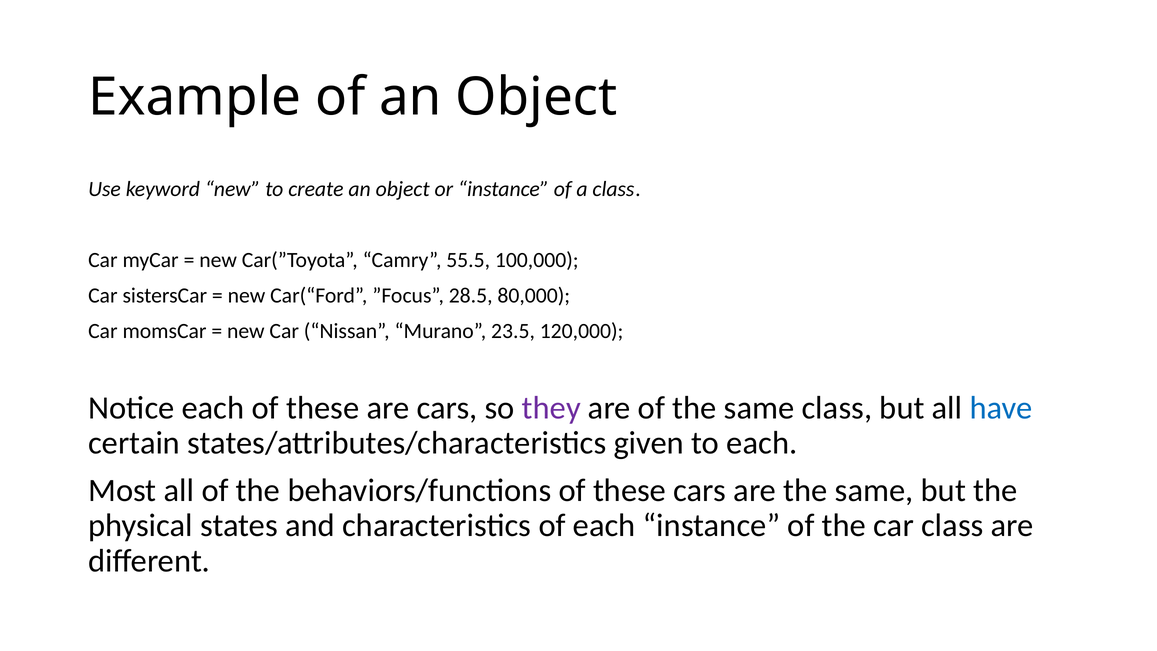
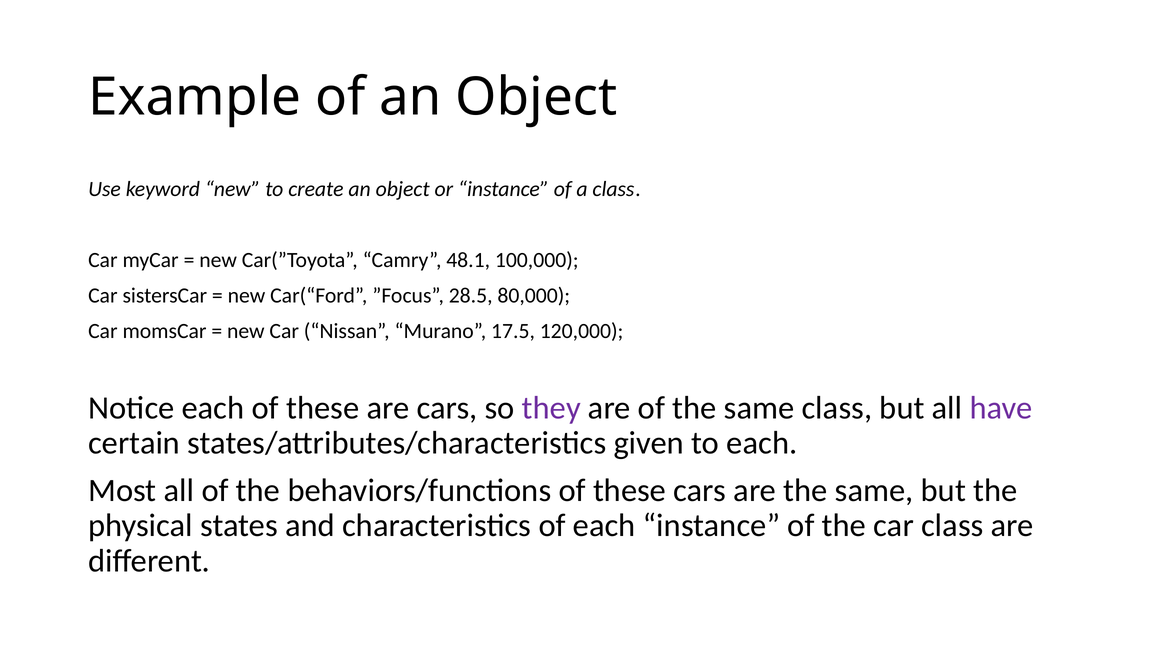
55.5: 55.5 -> 48.1 (468, 260)
23.5: 23.5 -> 17.5 (513, 331)
have colour: blue -> purple (1001, 408)
